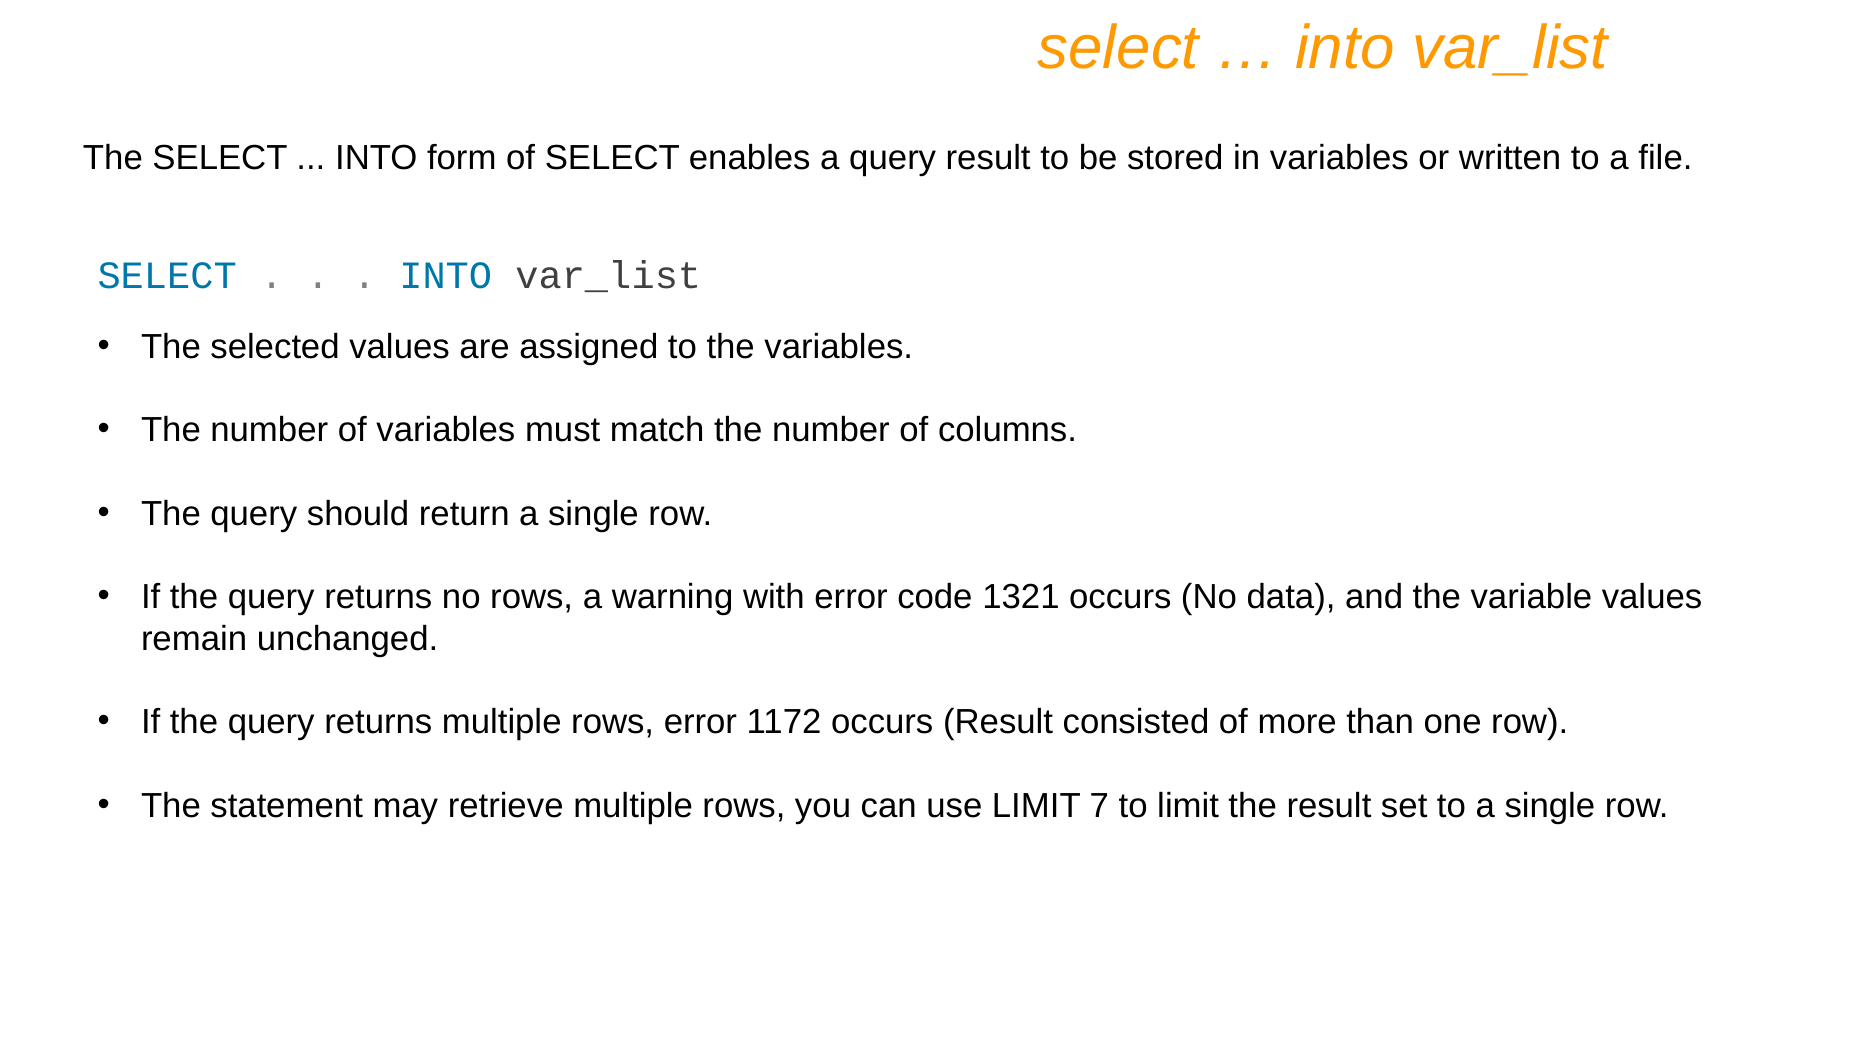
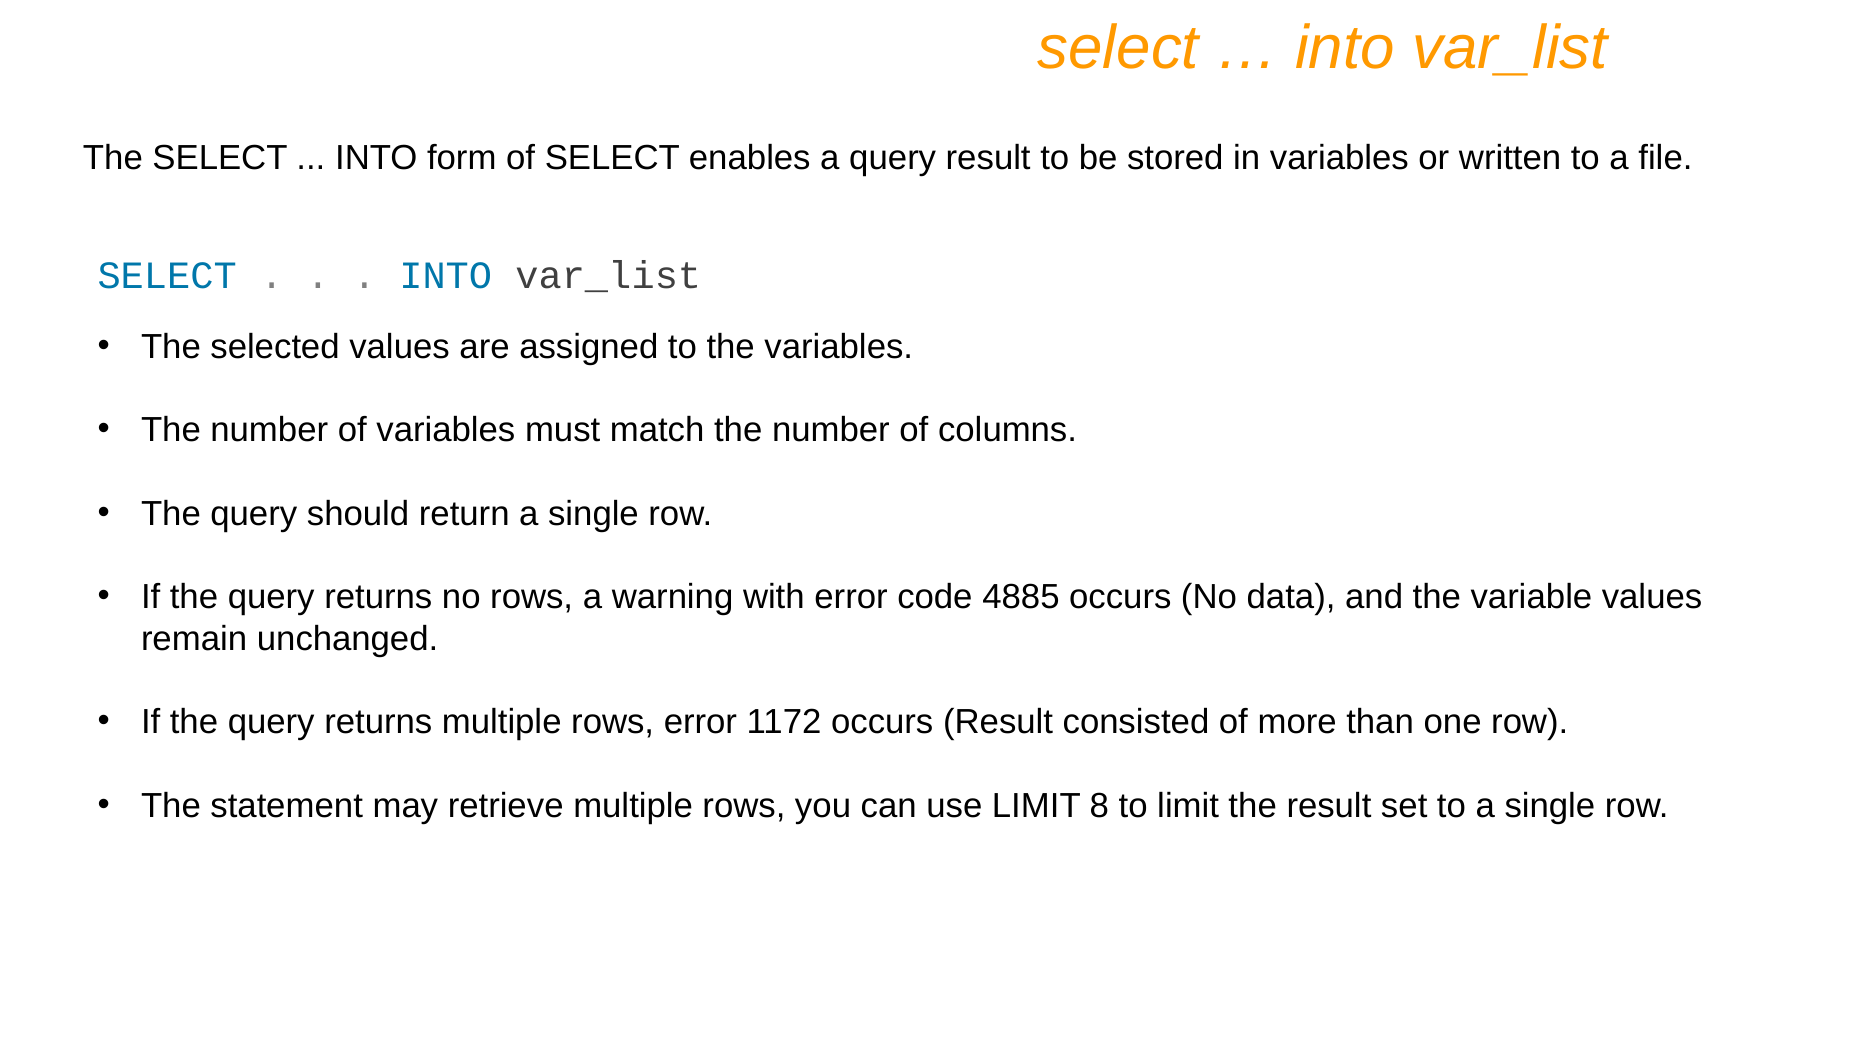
1321: 1321 -> 4885 (1021, 597)
7: 7 -> 8 (1099, 806)
